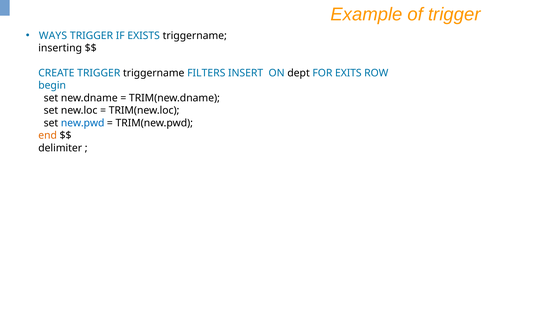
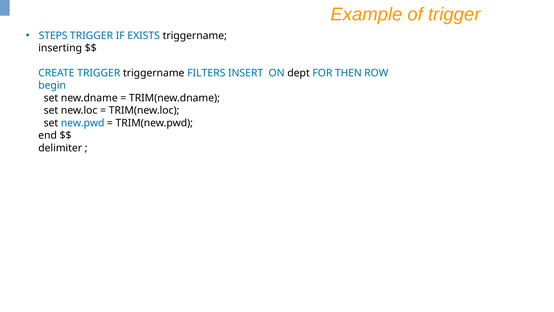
WAYS: WAYS -> STEPS (53, 36)
EXITS: EXITS -> THEN (348, 73)
end colour: orange -> black (48, 135)
